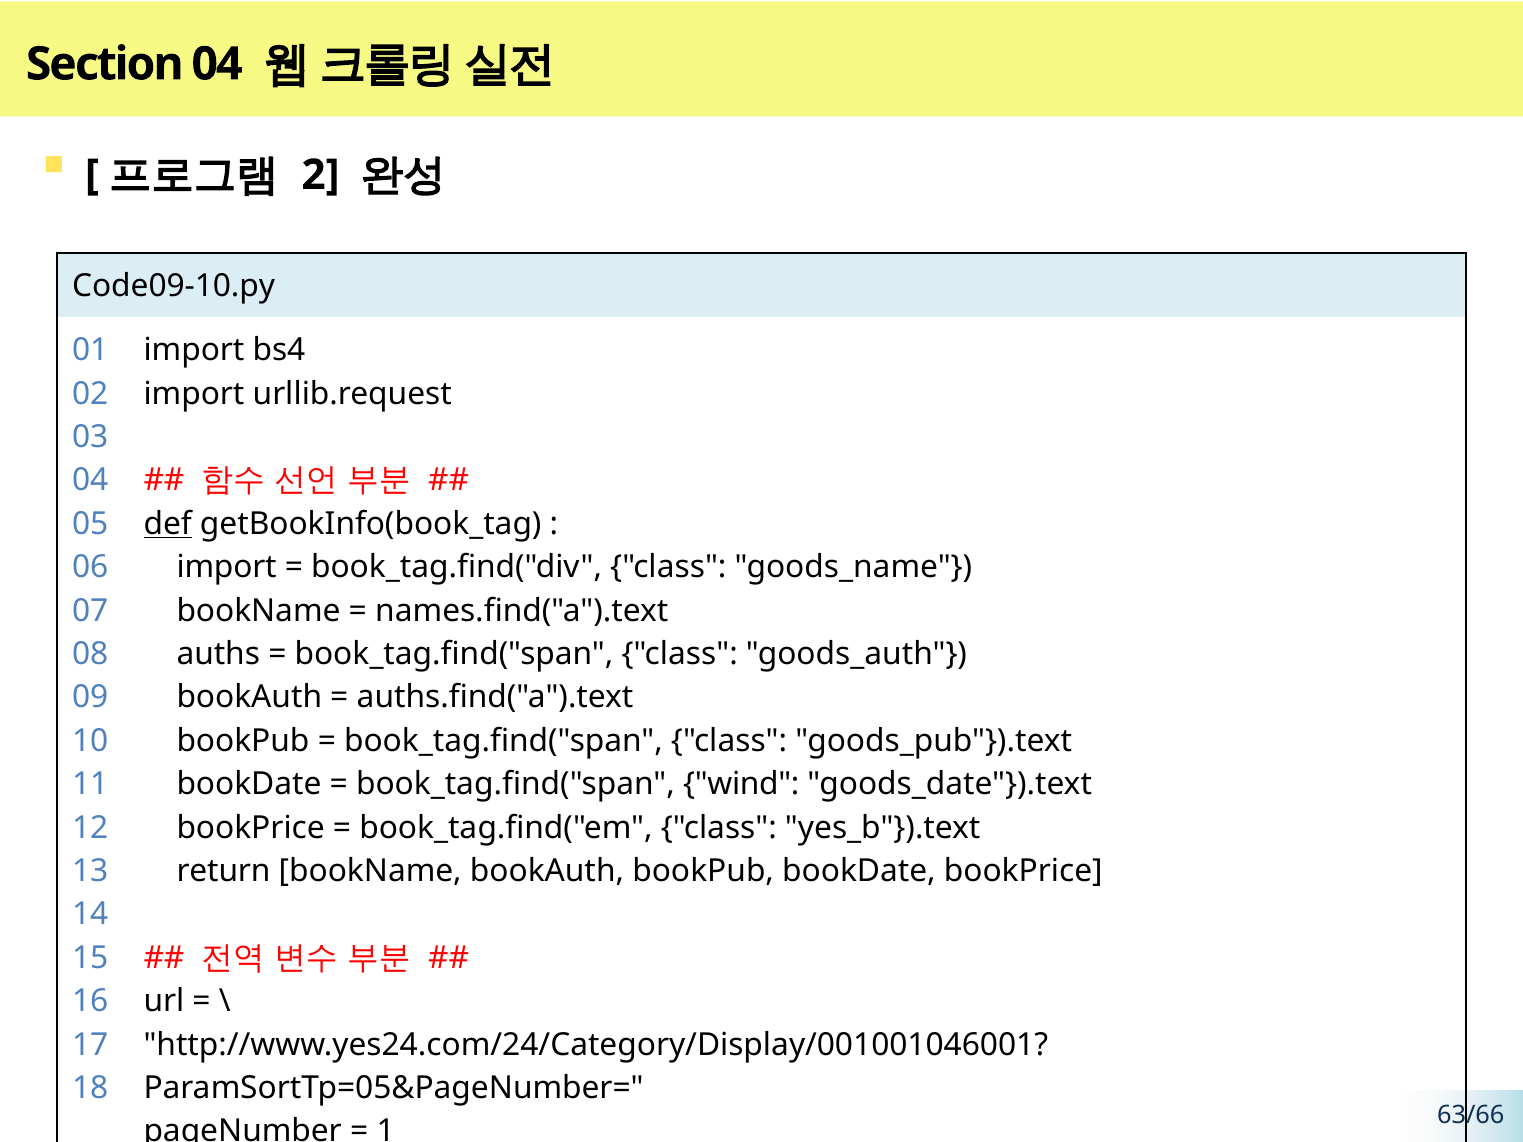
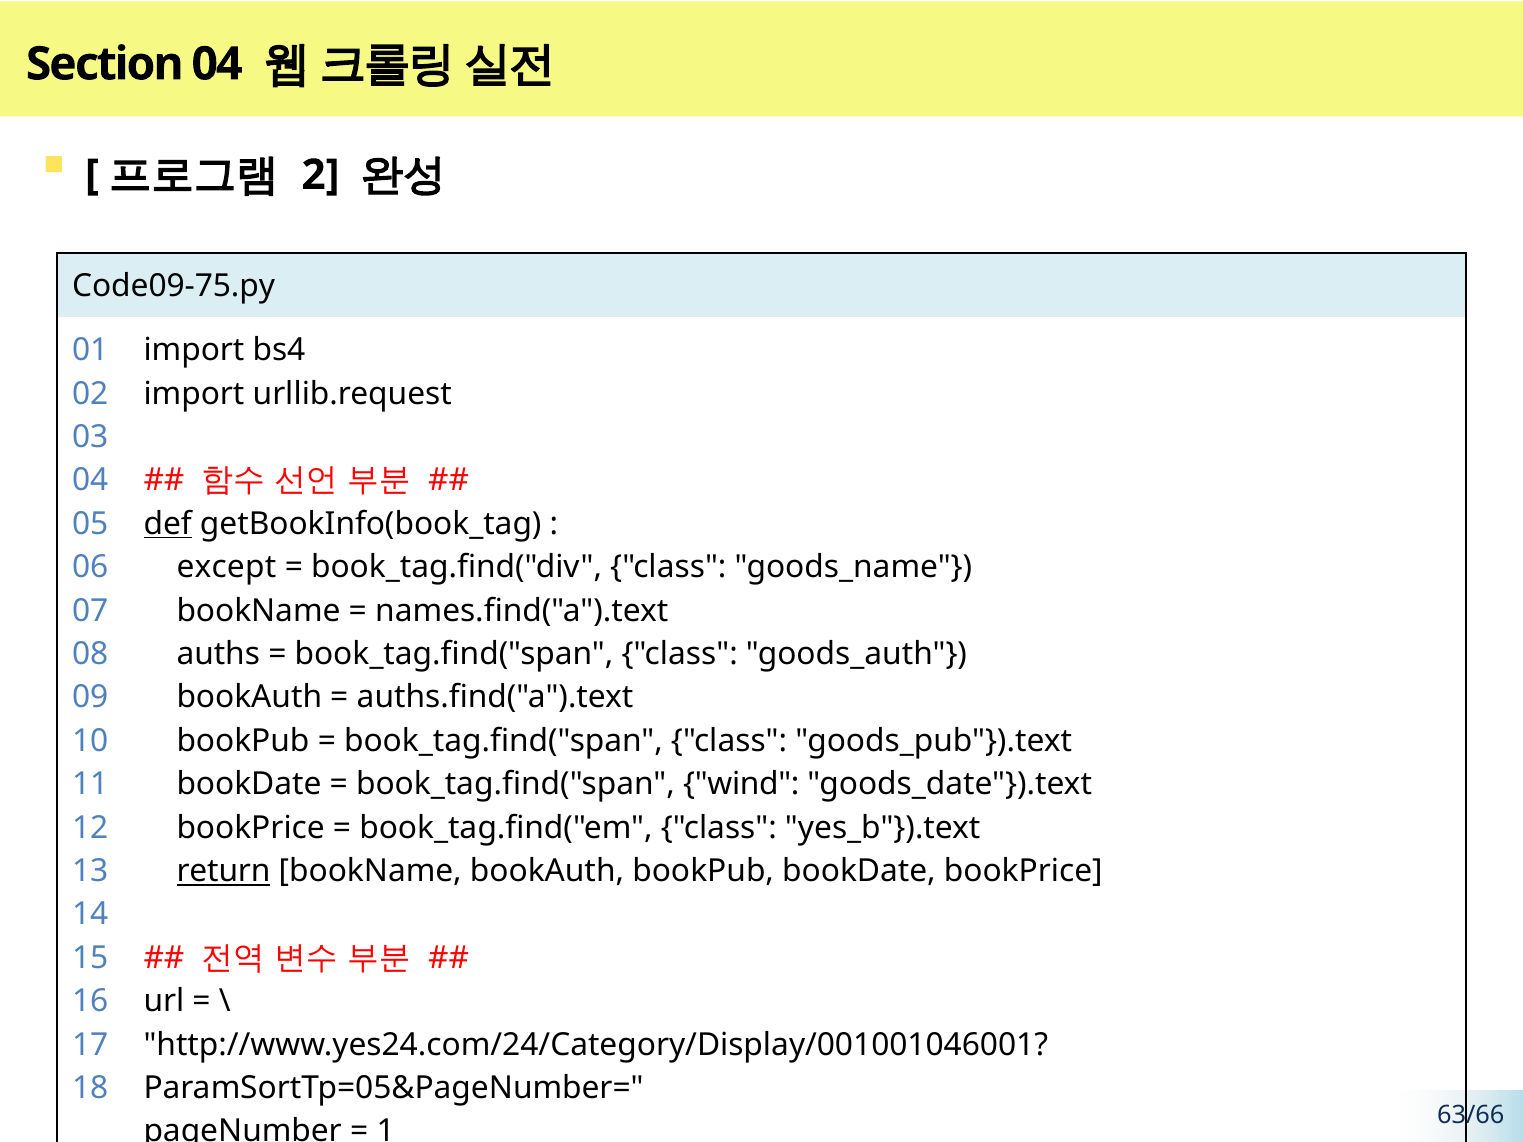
Code09-10.py: Code09-10.py -> Code09-75.py (174, 287)
import: import -> except (226, 567)
return underline: none -> present (224, 871)
